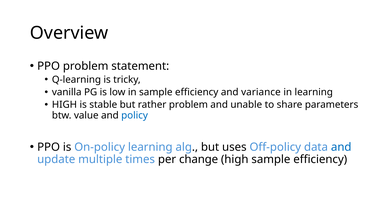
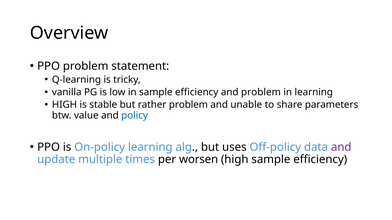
and variance: variance -> problem (261, 92)
and colour: blue -> purple (341, 147)
change: change -> worsen (199, 160)
